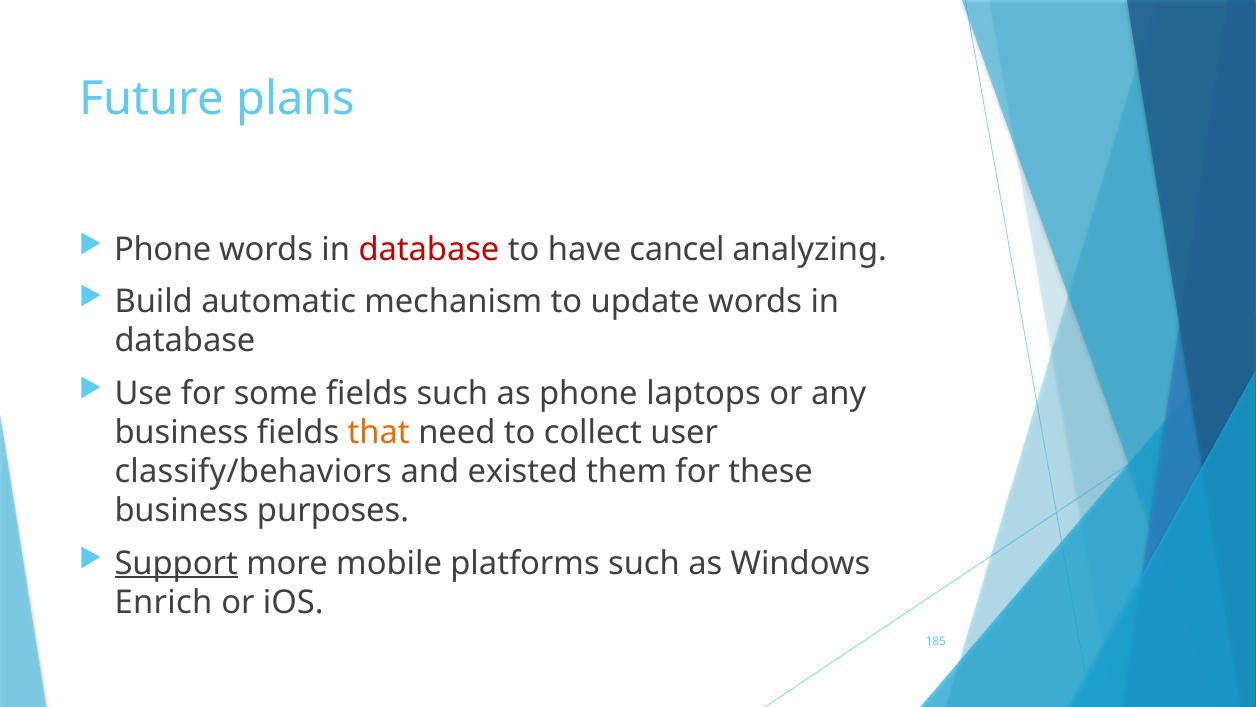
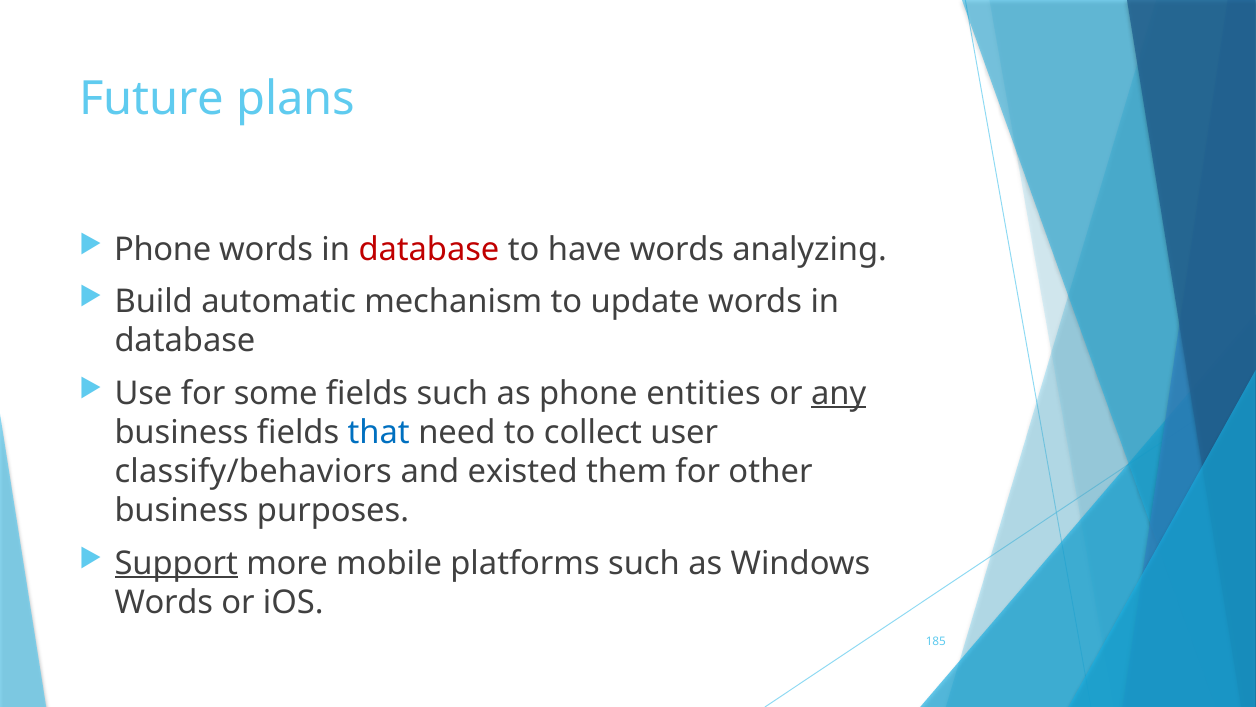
have cancel: cancel -> words (677, 249)
laptops: laptops -> entities (703, 393)
any underline: none -> present (839, 393)
that colour: orange -> blue (379, 432)
these: these -> other (771, 471)
Enrich: Enrich -> Words (164, 602)
